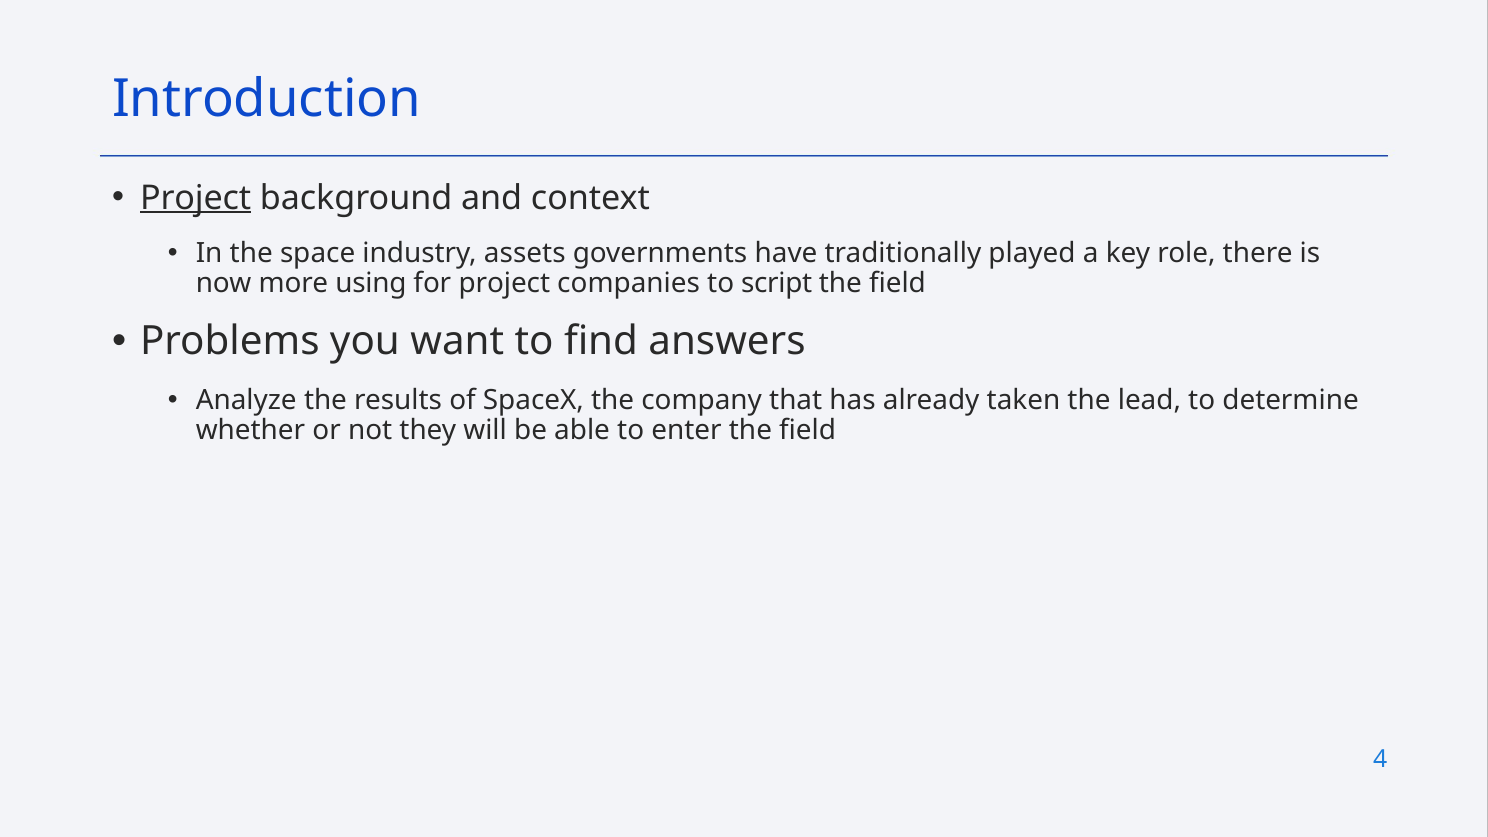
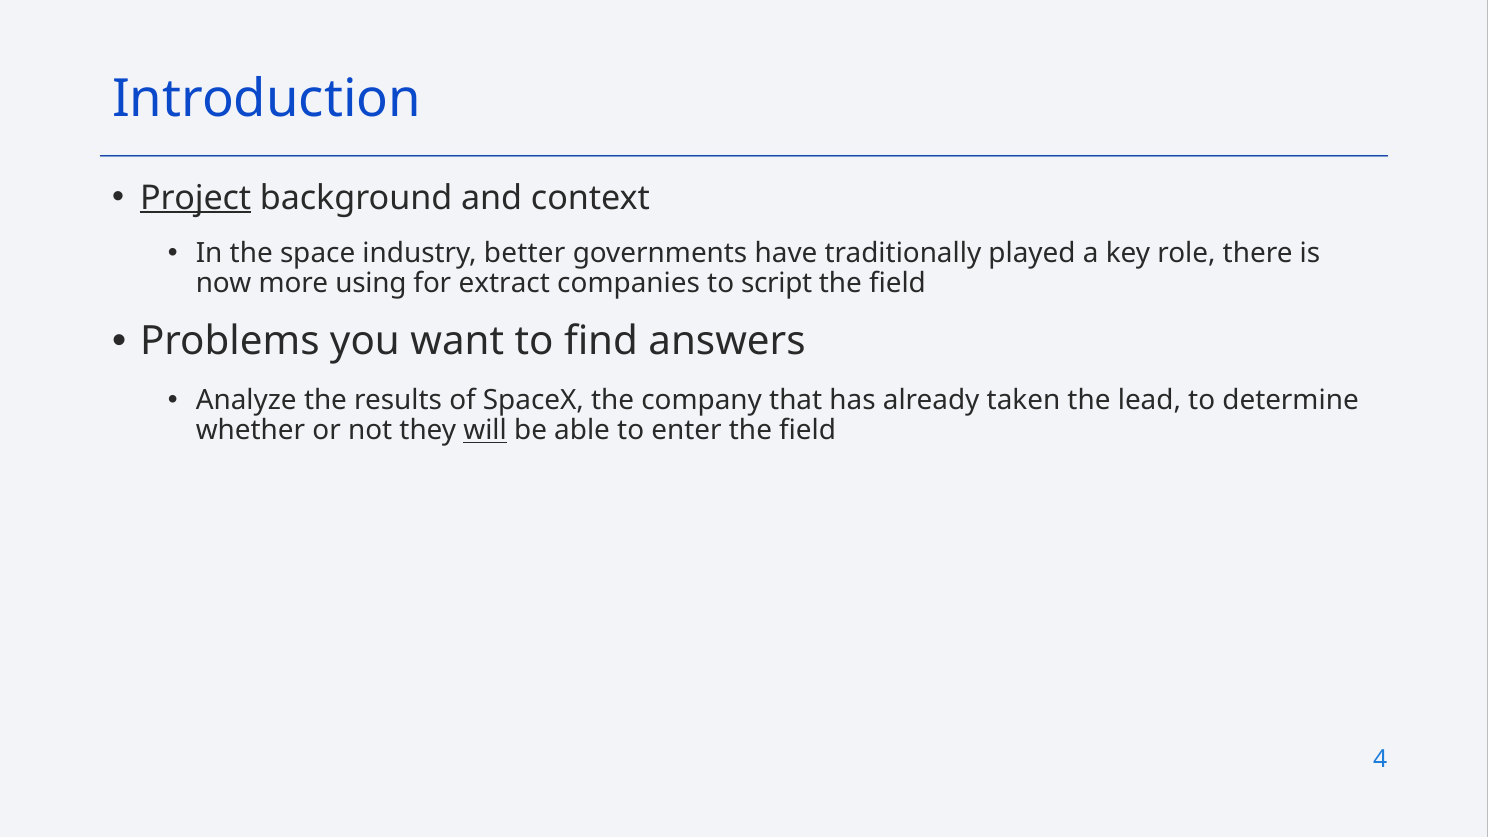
assets: assets -> better (525, 253)
for project: project -> extract (504, 283)
will underline: none -> present (485, 430)
